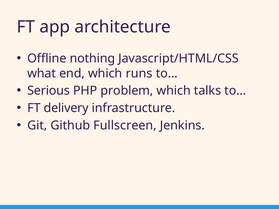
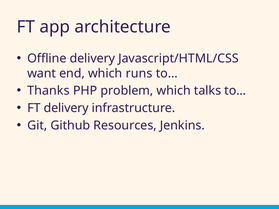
Offline nothing: nothing -> delivery (92, 59)
what: what -> want (42, 73)
Serious: Serious -> Thanks (48, 91)
Fullscreen: Fullscreen -> Resources (125, 126)
